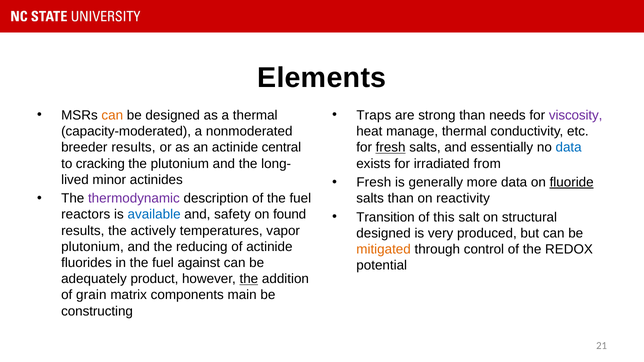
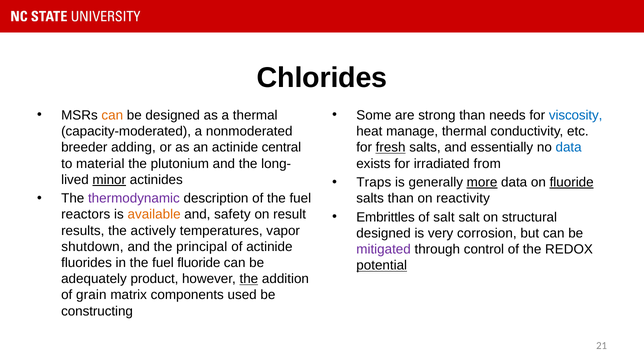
Elements: Elements -> Chlorides (322, 78)
Traps: Traps -> Some (374, 115)
viscosity colour: purple -> blue (576, 115)
breeder results: results -> adding (133, 148)
cracking: cracking -> material (100, 164)
minor underline: none -> present (109, 180)
Fresh: Fresh -> Traps (374, 182)
more underline: none -> present (482, 182)
available colour: blue -> orange (154, 215)
found: found -> result (290, 215)
Transition: Transition -> Embrittles (386, 217)
of this: this -> salt (444, 217)
produced: produced -> corrosion (487, 233)
plutonium: plutonium -> shutdown (92, 247)
reducing: reducing -> principal (202, 247)
mitigated colour: orange -> purple (384, 250)
fuel against: against -> fluoride (199, 263)
potential underline: none -> present (382, 266)
main: main -> used (242, 295)
